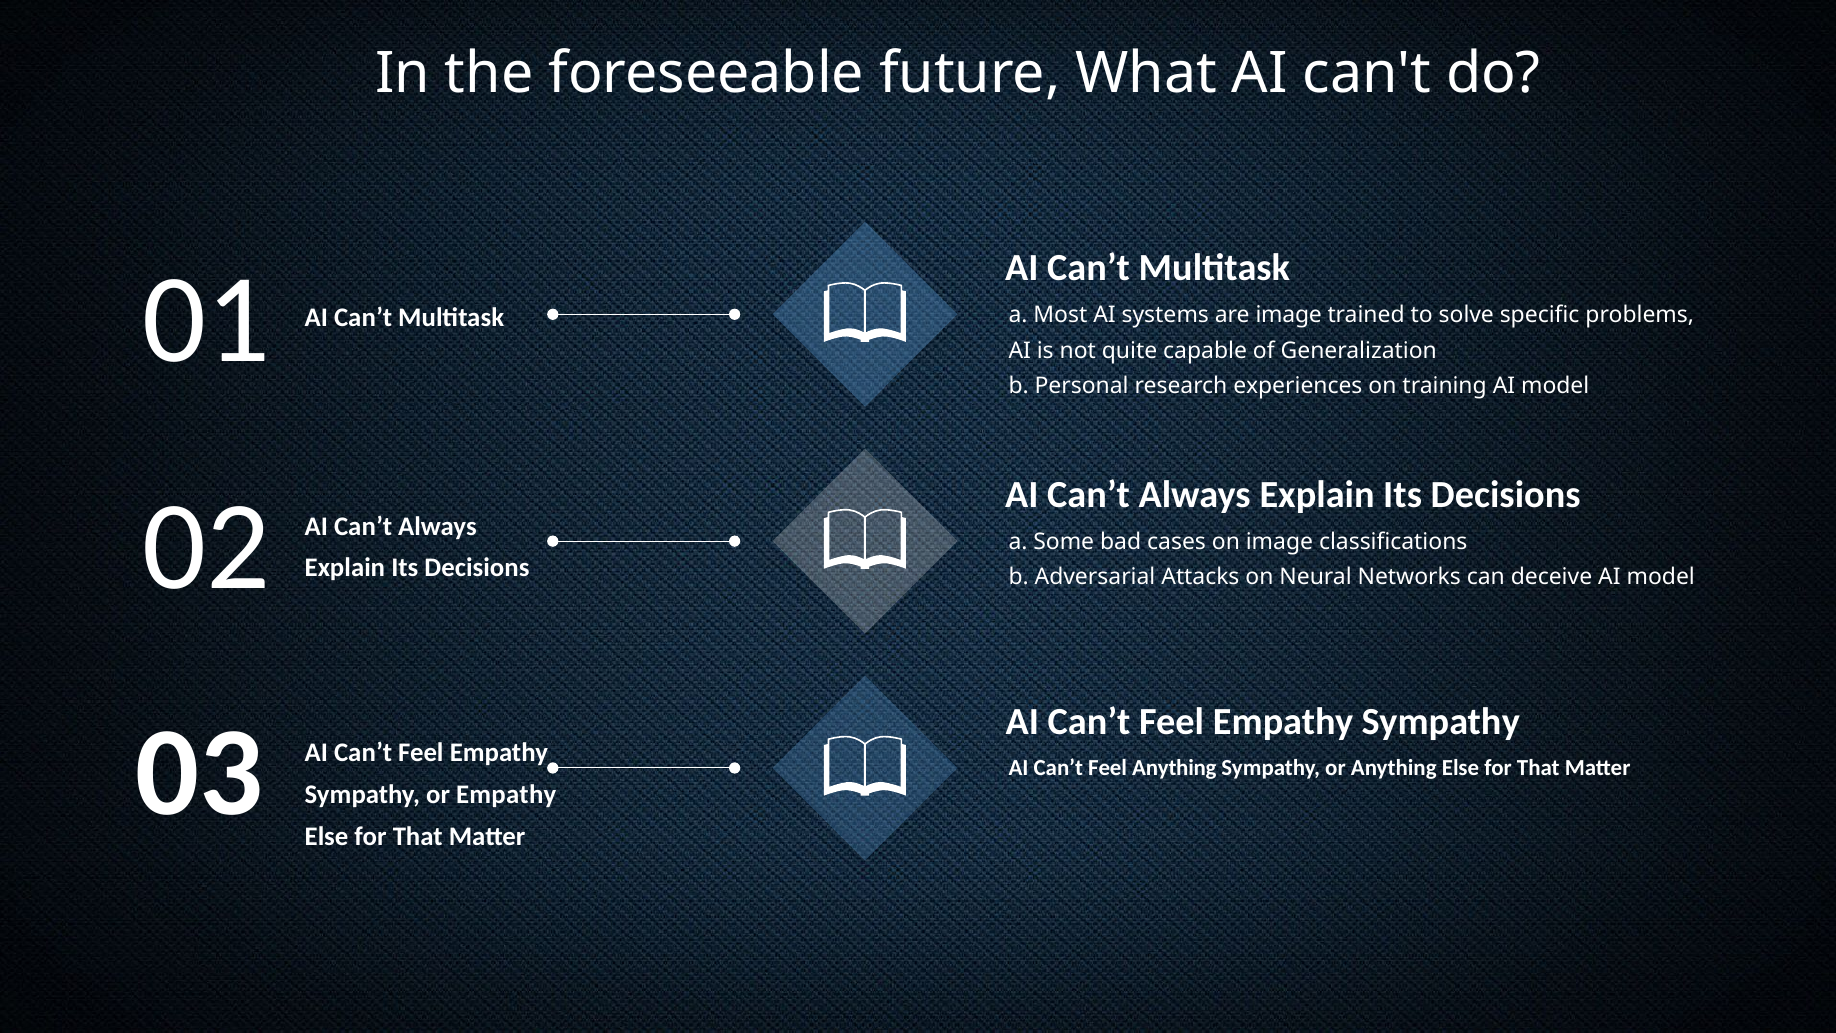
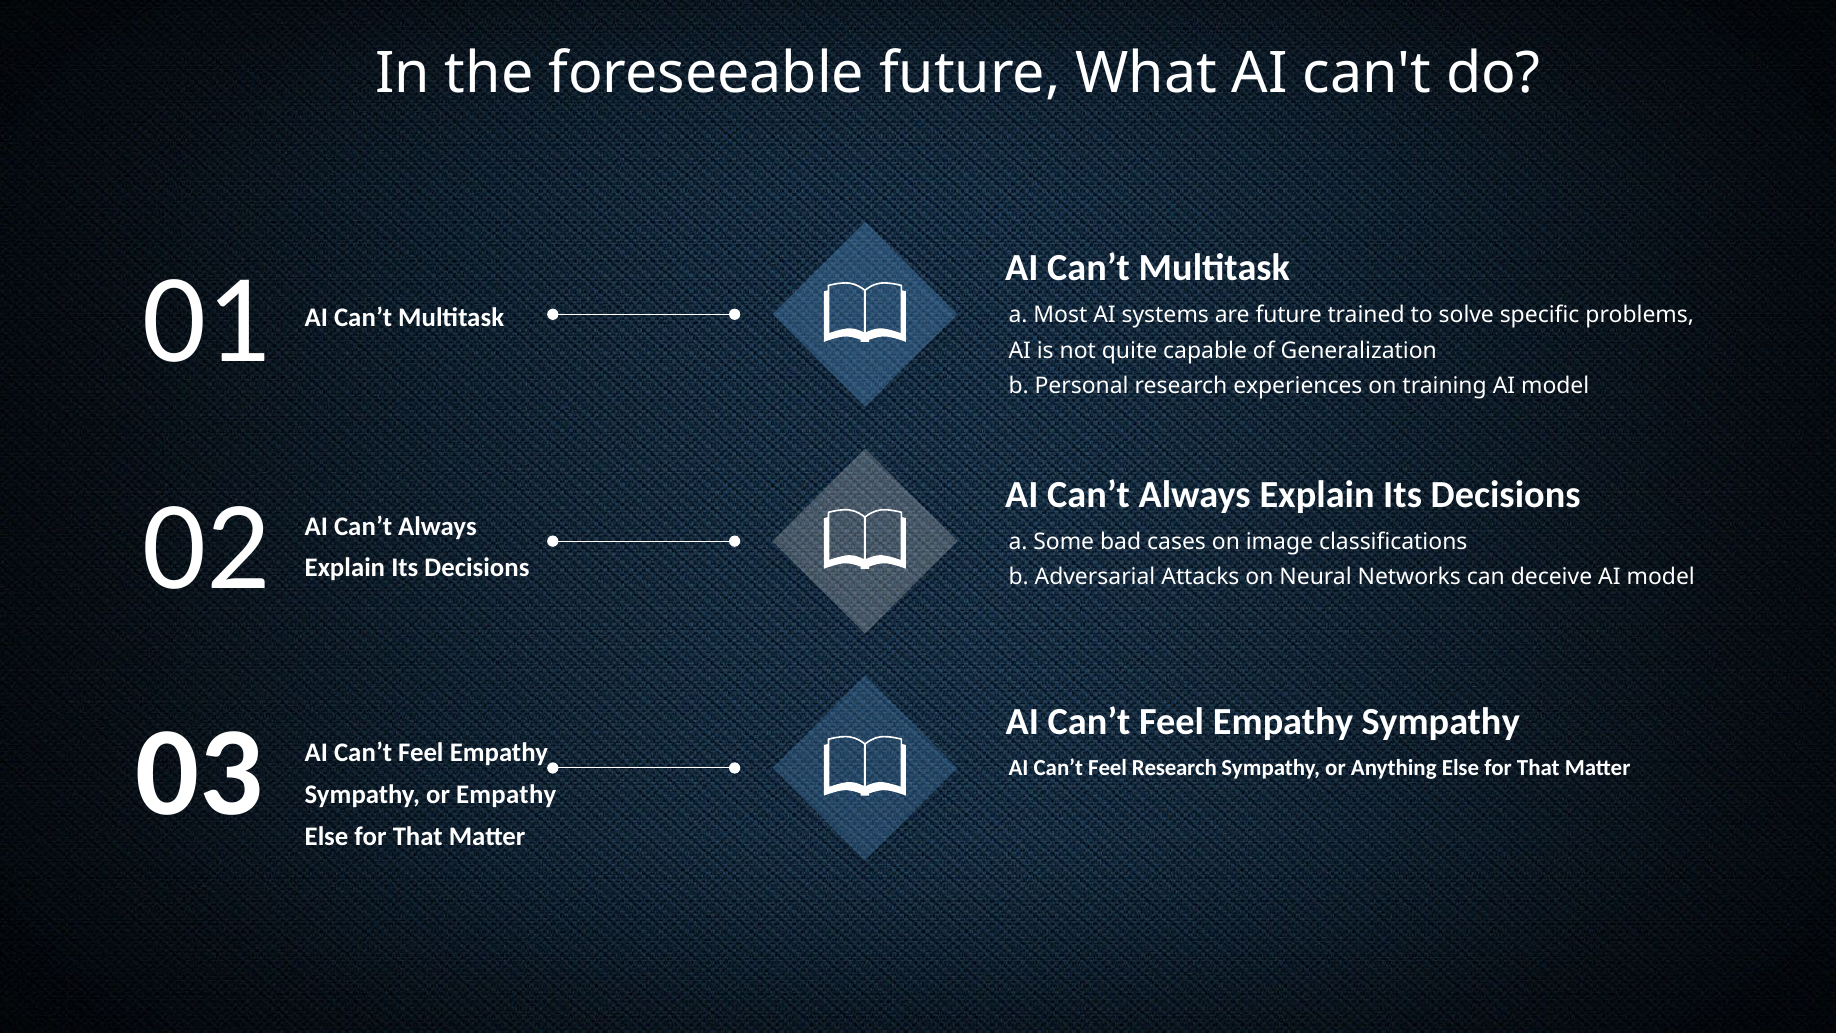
are image: image -> future (1289, 315)
Feel Anything: Anything -> Research (1174, 768)
